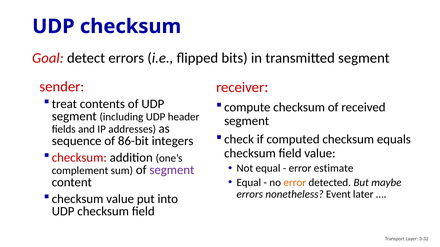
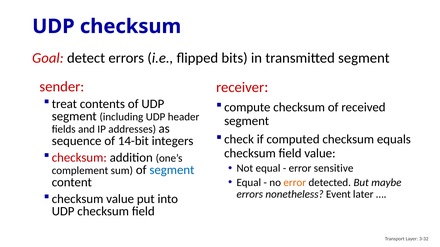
86-bit: 86-bit -> 14-bit (133, 141)
estimate: estimate -> sensitive (334, 169)
segment colour: purple -> blue (172, 170)
